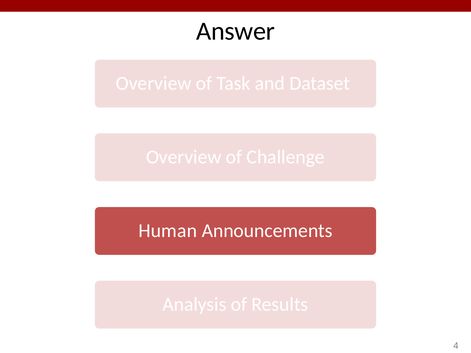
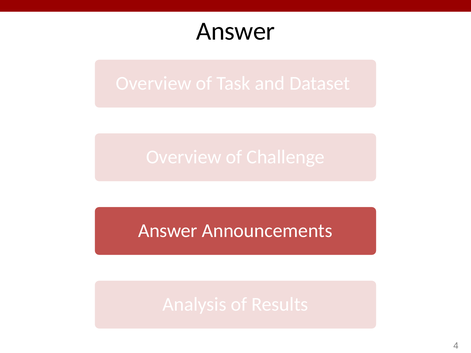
Human: Human -> Answer (168, 231)
